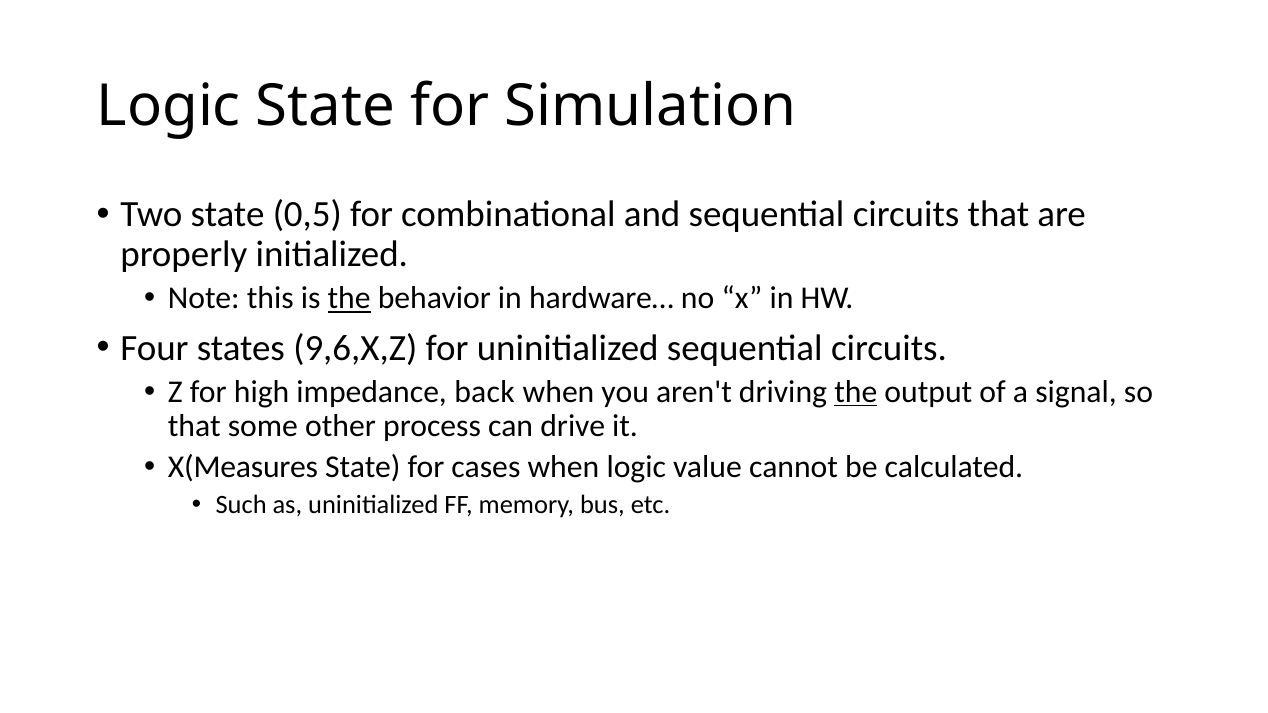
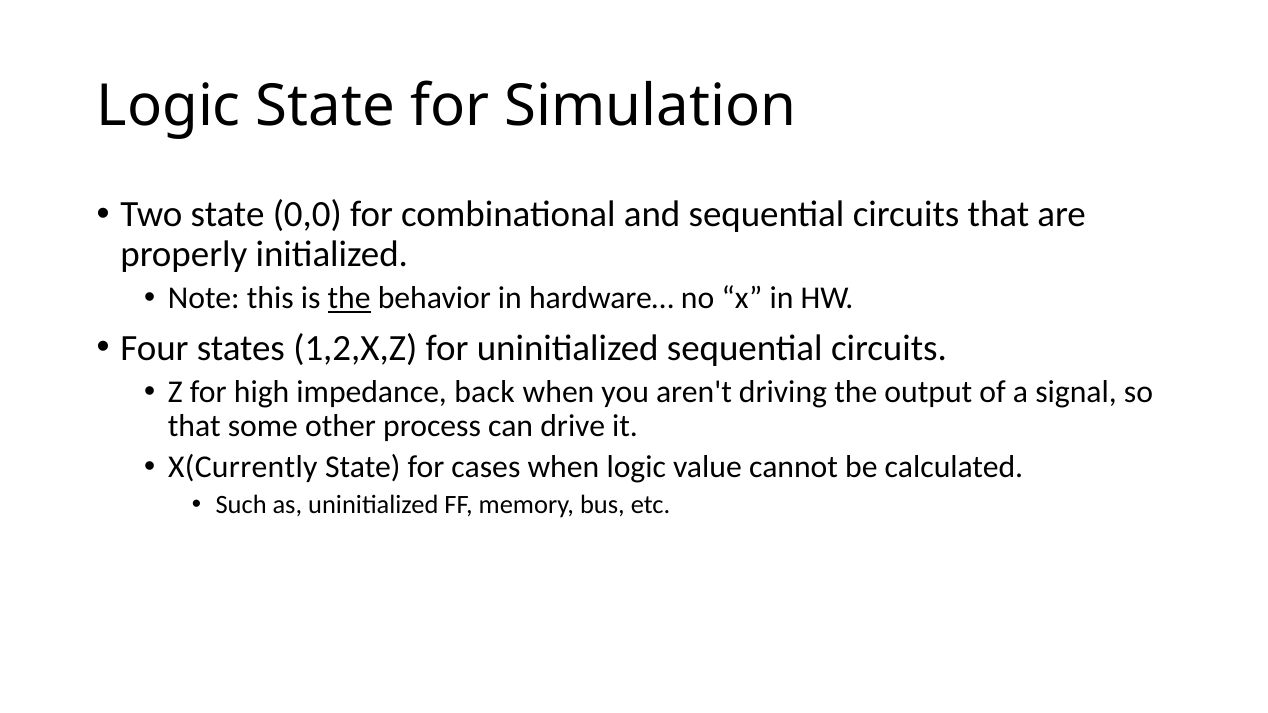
0,5: 0,5 -> 0,0 (307, 214)
9,6,X,Z: 9,6,X,Z -> 1,2,X,Z (355, 348)
the underline: present -> none (856, 392)
X(Measures: X(Measures -> X(Currently (243, 467)
